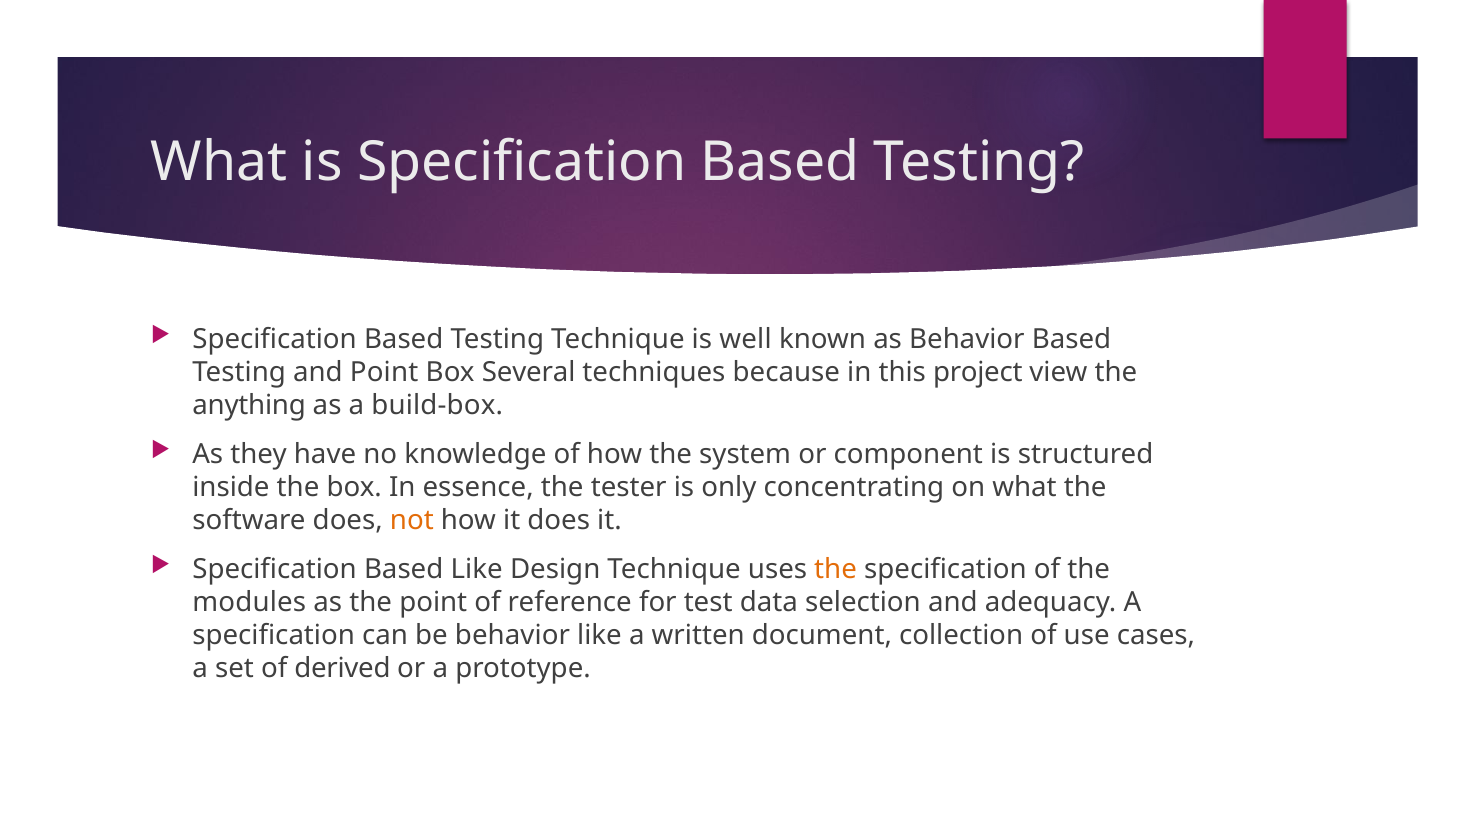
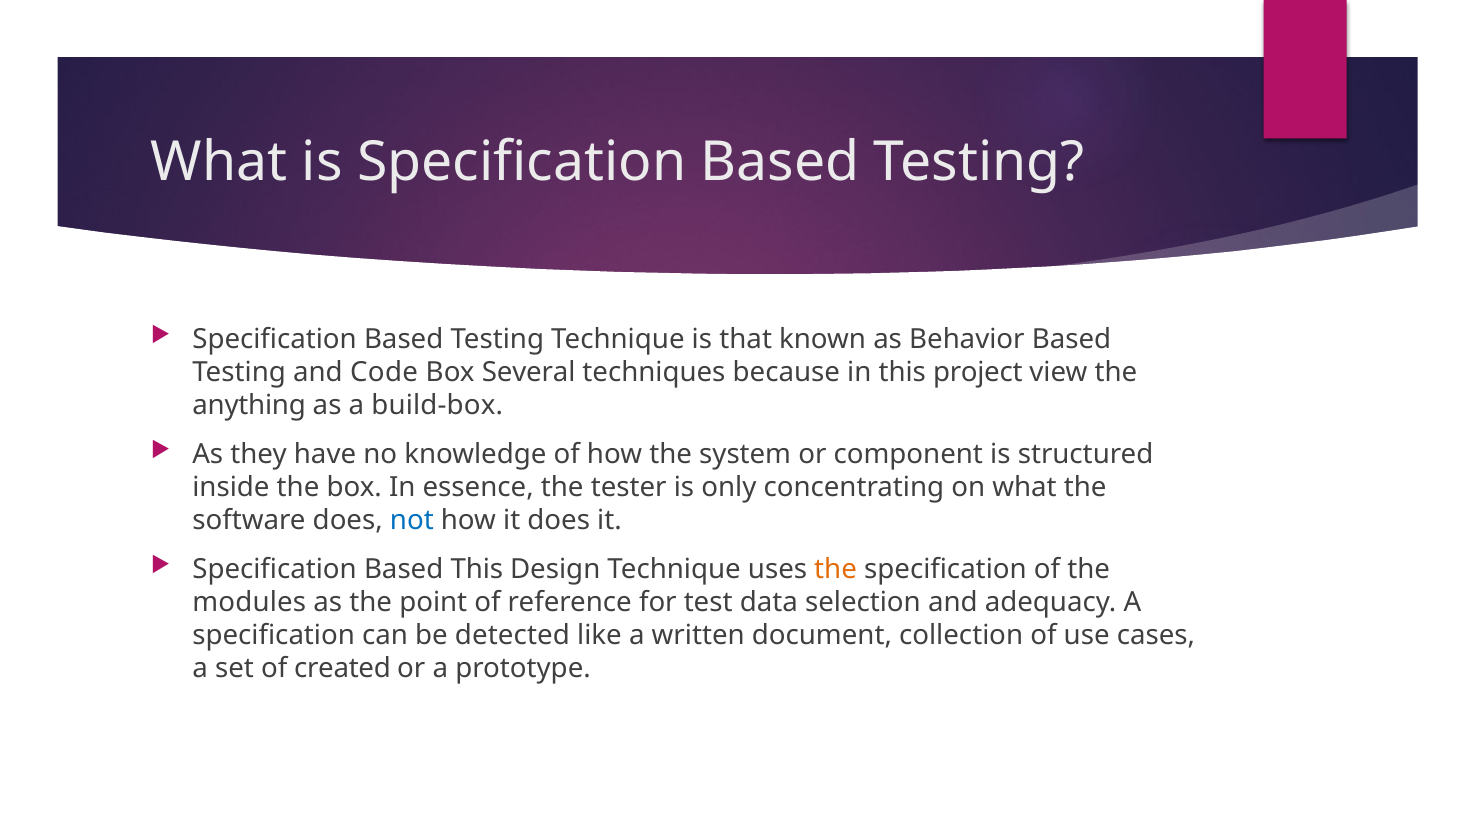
well: well -> that (746, 339)
and Point: Point -> Code (384, 372)
not colour: orange -> blue (412, 521)
Based Like: Like -> This (477, 569)
be behavior: behavior -> detected (512, 636)
derived: derived -> created (342, 669)
